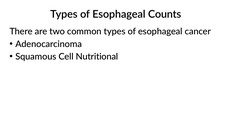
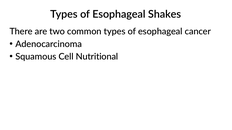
Counts: Counts -> Shakes (165, 14)
